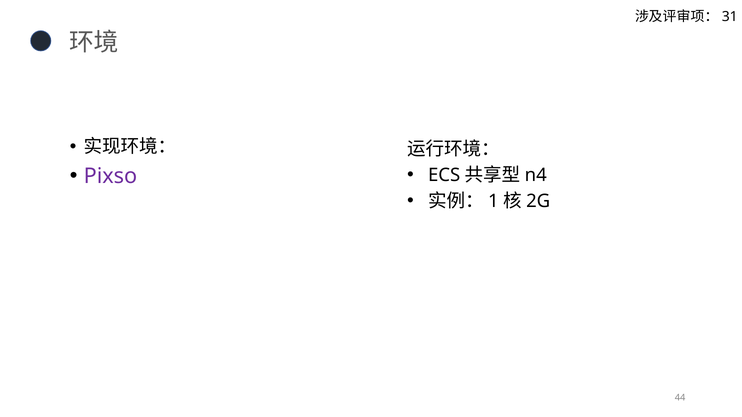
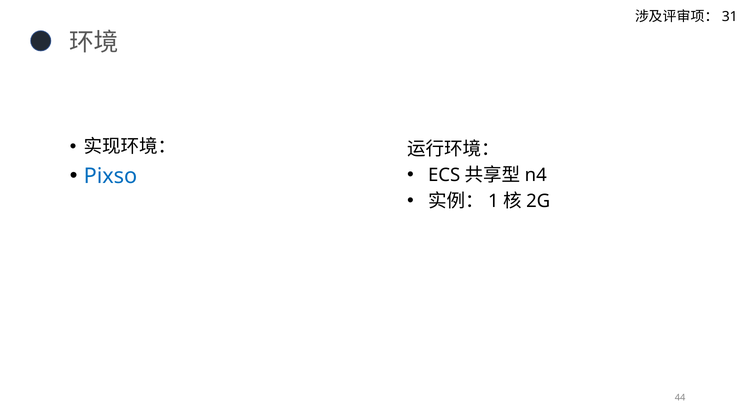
Pixso colour: purple -> blue (110, 176)
